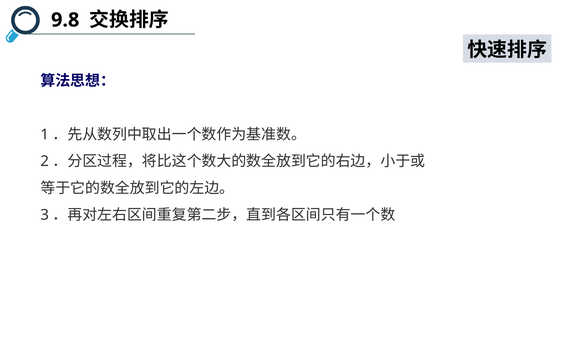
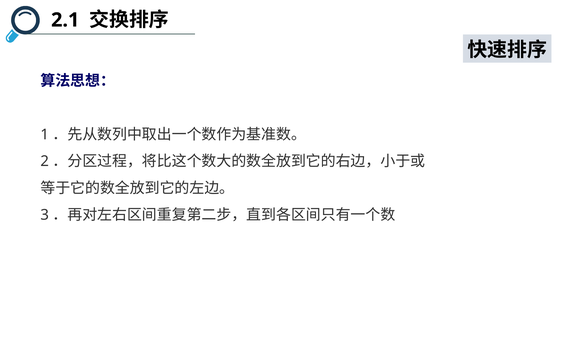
9.8: 9.8 -> 2.1 (65, 20)
